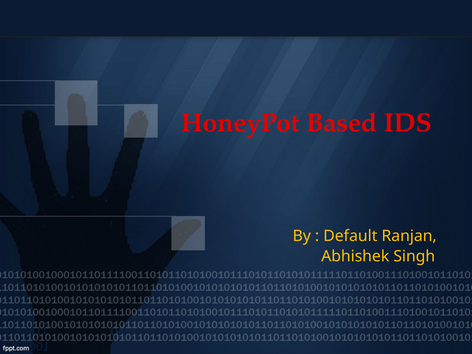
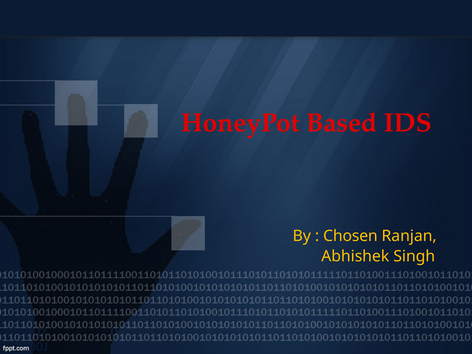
Default: Default -> Chosen (350, 236)
